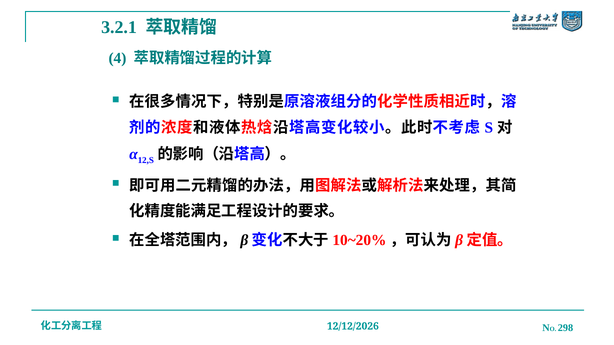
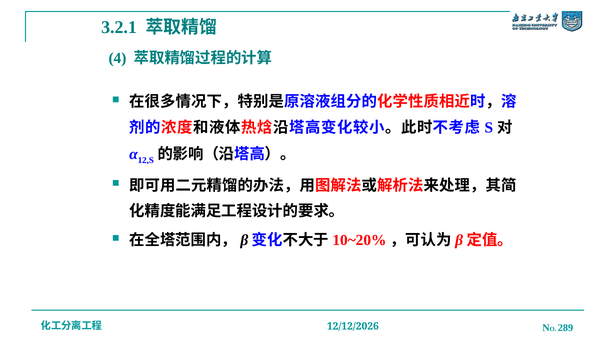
298: 298 -> 289 (566, 328)
